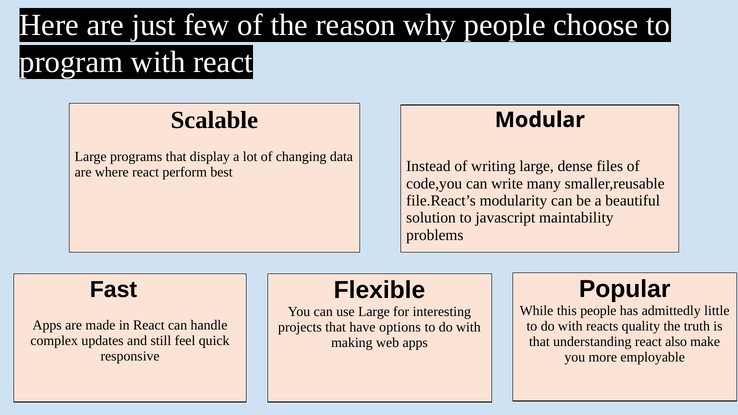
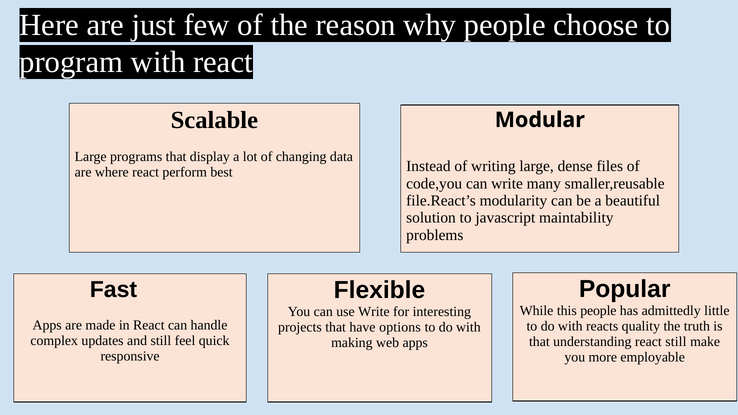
use Large: Large -> Write (374, 312)
react also: also -> still (676, 342)
